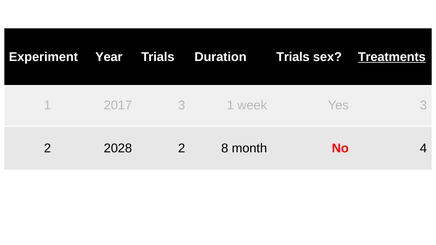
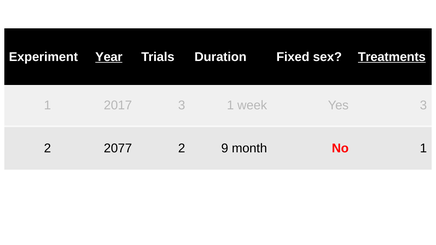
Year underline: none -> present (109, 57)
Duration Trials: Trials -> Fixed (293, 57)
2028: 2028 -> 2077 (118, 148)
8: 8 -> 9 (225, 148)
month No 4: 4 -> 1 (423, 148)
